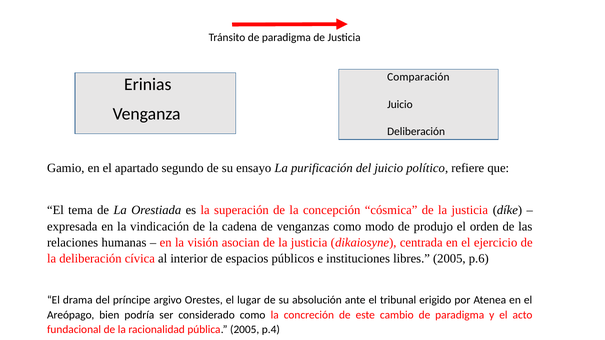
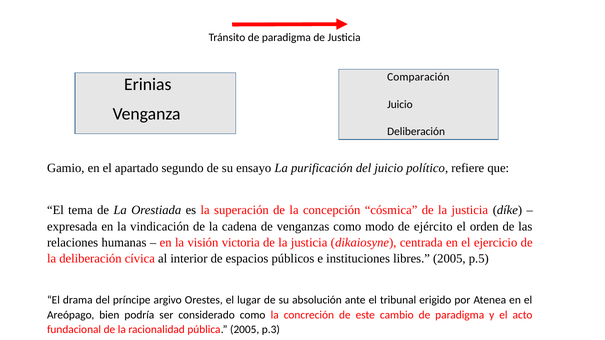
produjo: produjo -> ejército (433, 227)
asocian: asocian -> victoria (241, 243)
p.6: p.6 -> p.5 (479, 259)
p.4: p.4 -> p.3 (271, 330)
